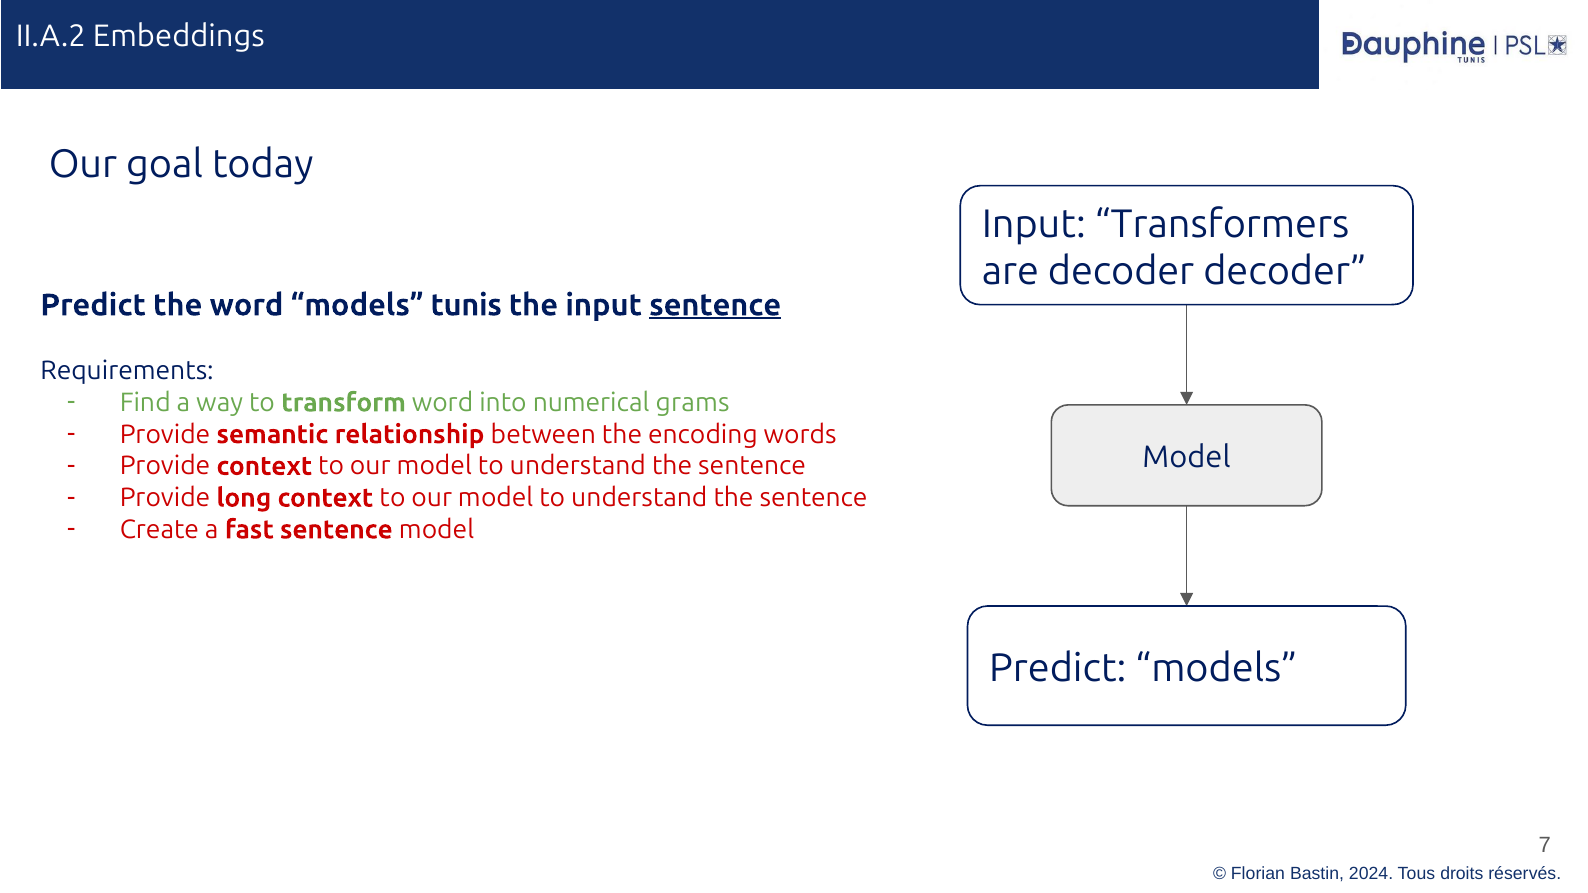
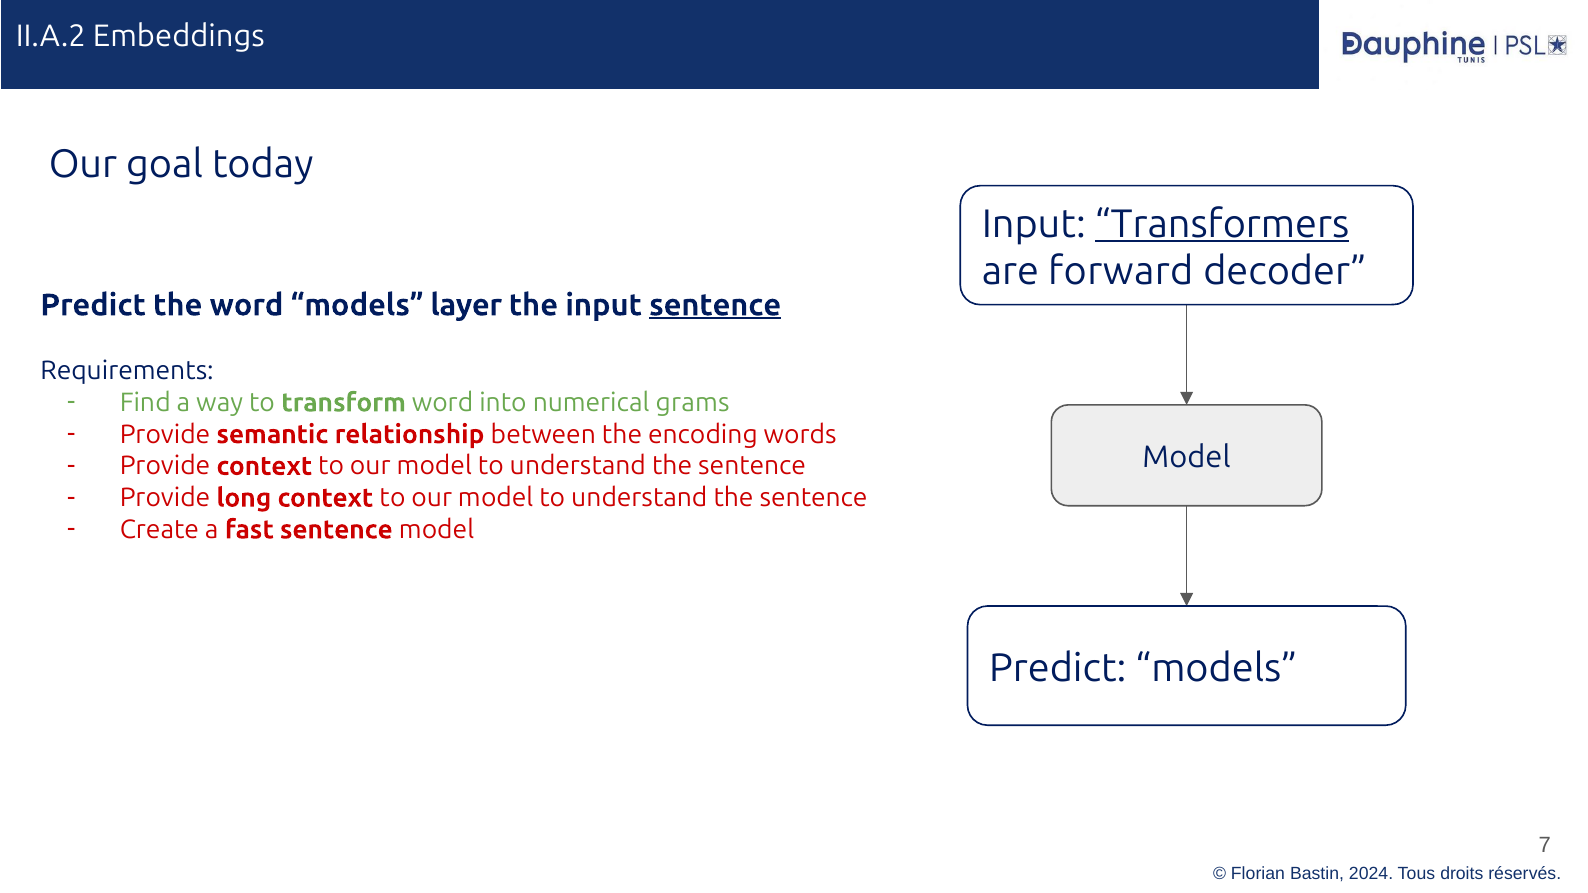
Transformers underline: none -> present (1222, 224)
are decoder: decoder -> forward (1121, 272)
tunis: tunis -> layer (466, 305)
